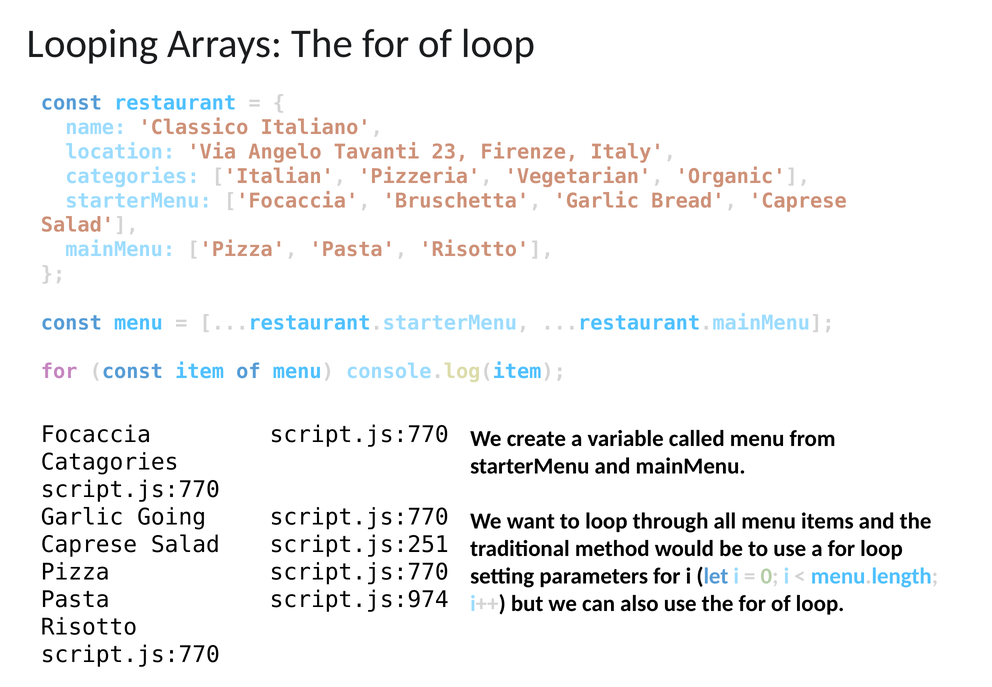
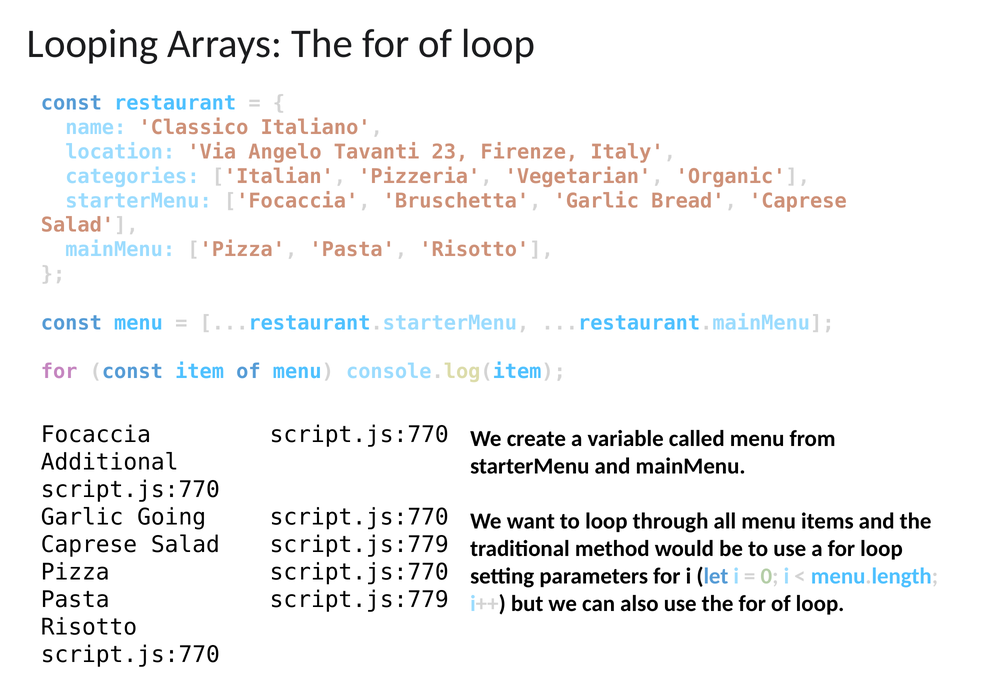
Catagories: Catagories -> Additional (110, 462)
Salad script.js:251: script.js:251 -> script.js:779 (359, 544)
Pasta script.js:974: script.js:974 -> script.js:779 (359, 599)
